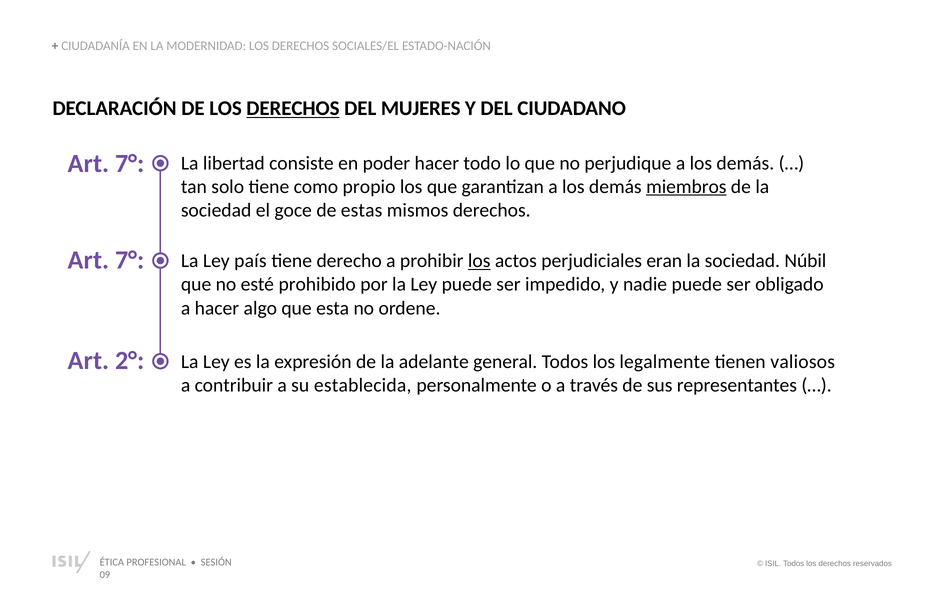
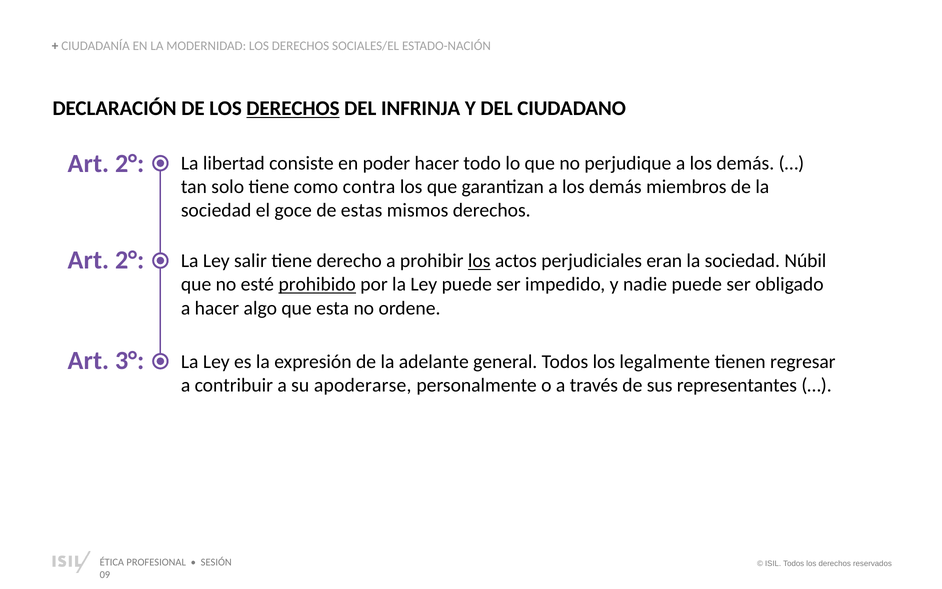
MUJERES: MUJERES -> INFRINJA (421, 108)
7°: 7° -> 2° (130, 164)
propio: propio -> contra (369, 187)
miembros underline: present -> none (686, 187)
7°: 7° -> 2° (130, 260)
país: país -> salir (250, 261)
prohibido underline: none -> present (317, 284)
2°: 2° -> 3° (130, 360)
valiosos: valiosos -> regresar (803, 362)
establecida: establecida -> apoderarse (363, 385)
